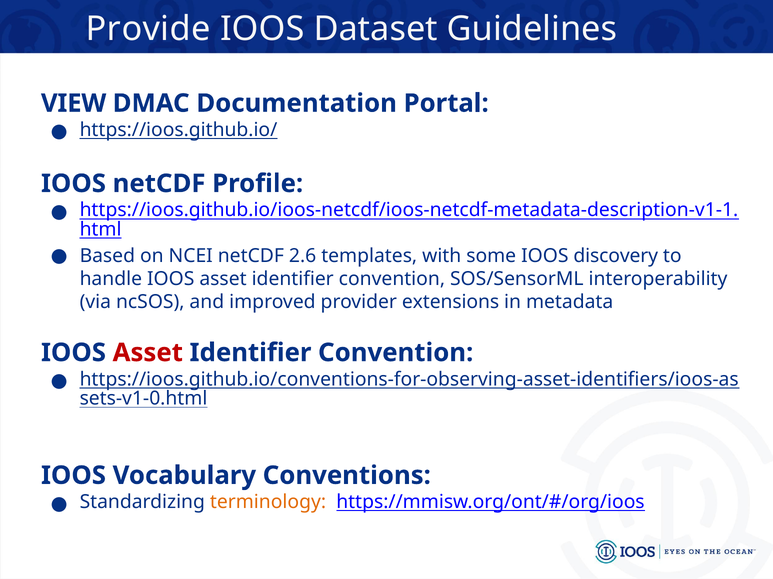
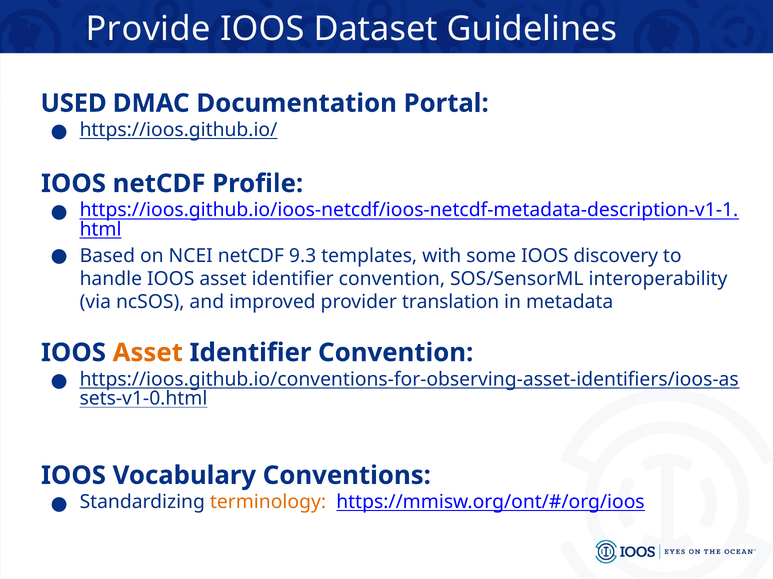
VIEW: VIEW -> USED (74, 103)
2.6: 2.6 -> 9.3 (303, 256)
extensions: extensions -> translation (451, 302)
Asset colour: red -> orange (148, 353)
